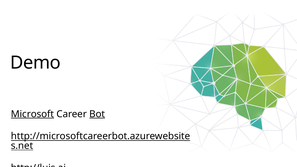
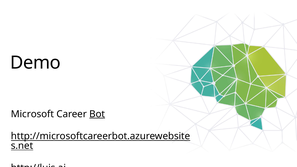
Microsoft underline: present -> none (32, 114)
